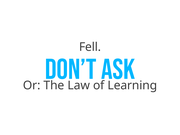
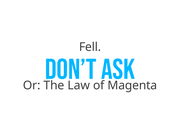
Learning: Learning -> Magenta (132, 85)
